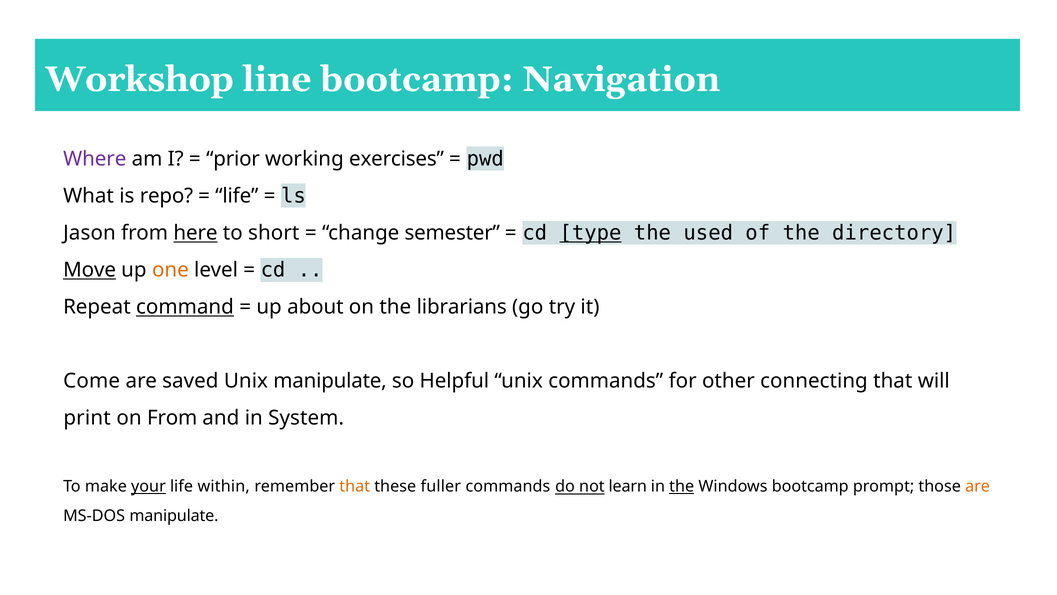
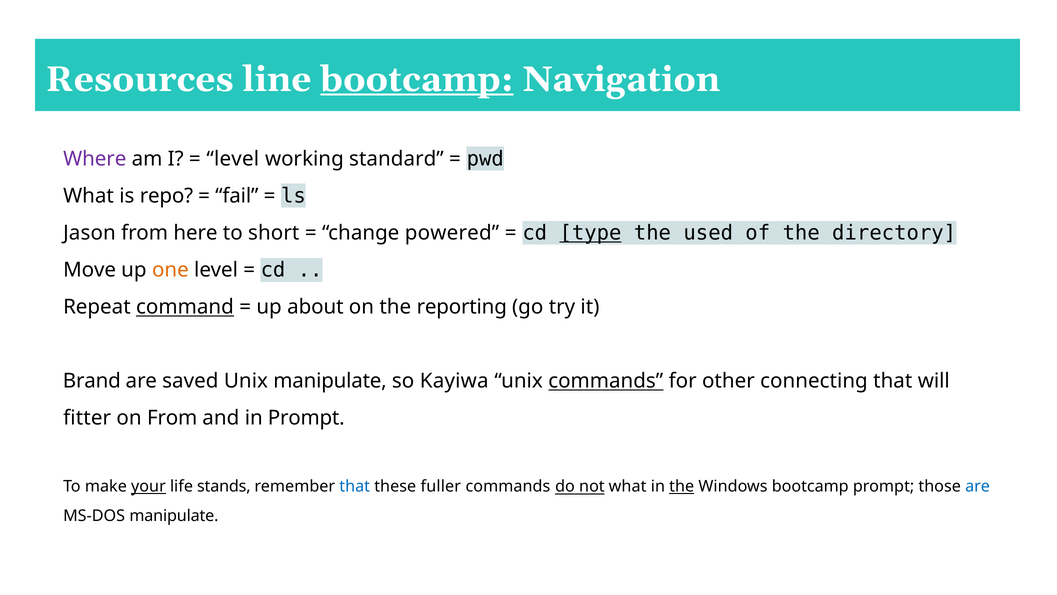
Workshop: Workshop -> Resources (140, 79)
bootcamp underline: none -> present (417, 79)
prior: prior -> level (233, 159)
exercises: exercises -> standard (396, 159)
life: life -> fail (237, 196)
here underline: present -> none (196, 233)
semester: semester -> powered (452, 233)
Move underline: present -> none (90, 270)
librarians: librarians -> reporting (462, 307)
Come: Come -> Brand (92, 381)
Helpful: Helpful -> Kayiwa (454, 381)
commands underline: none -> present (606, 381)
print: print -> fitter (87, 418)
in System: System -> Prompt (306, 418)
within: within -> stands (224, 486)
that colour: orange -> blue (355, 486)
not learn: learn -> what (628, 486)
are colour: orange -> blue (978, 486)
